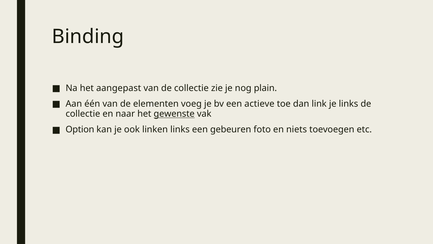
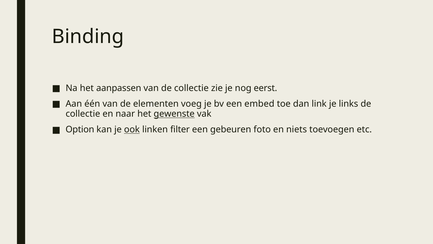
aangepast: aangepast -> aanpassen (119, 88)
plain: plain -> eerst (265, 88)
actieve: actieve -> embed (259, 104)
ook underline: none -> present (132, 129)
linken links: links -> filter (180, 129)
